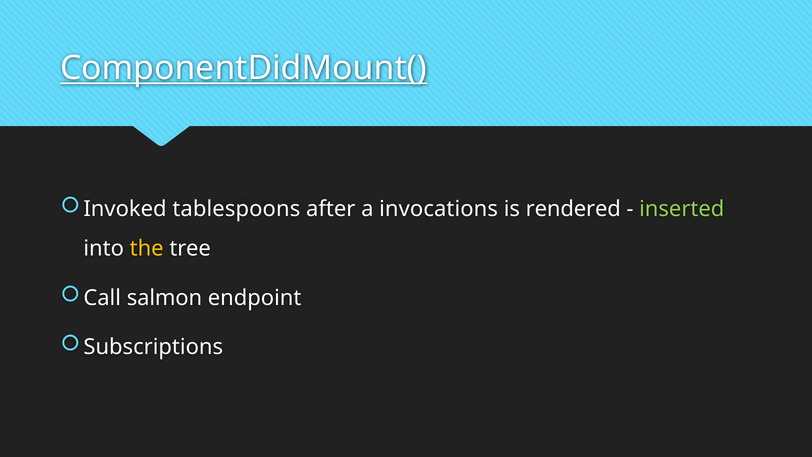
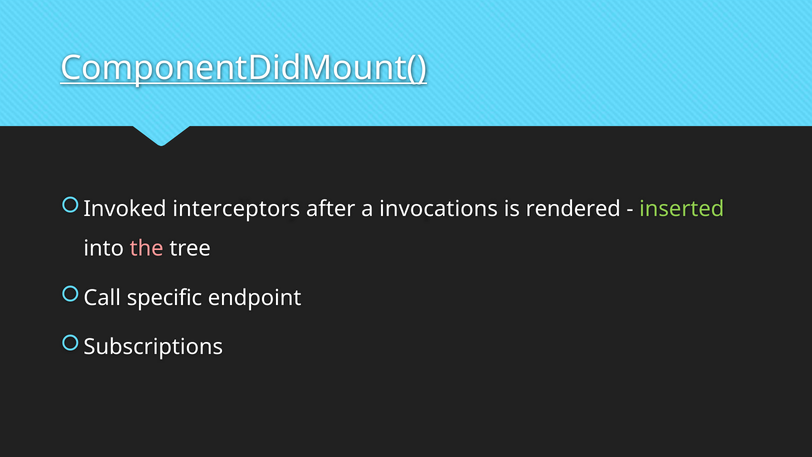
tablespoons: tablespoons -> interceptors (236, 209)
the colour: yellow -> pink (147, 249)
salmon: salmon -> specific (164, 298)
